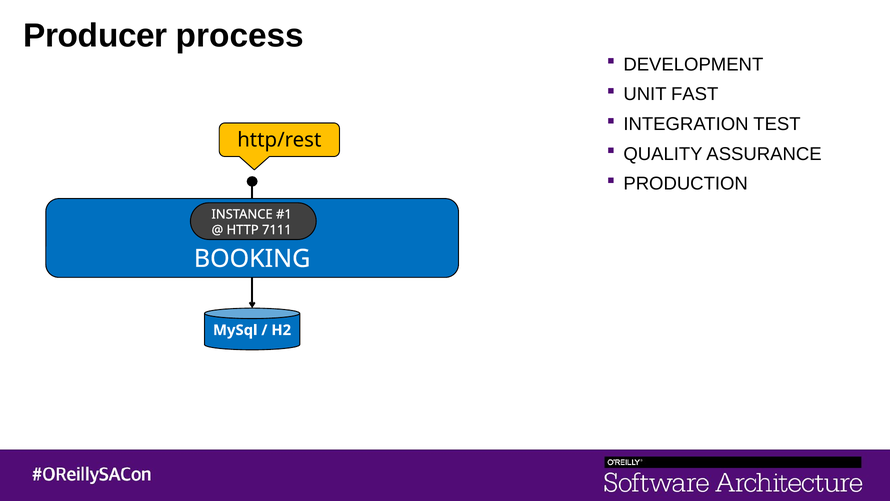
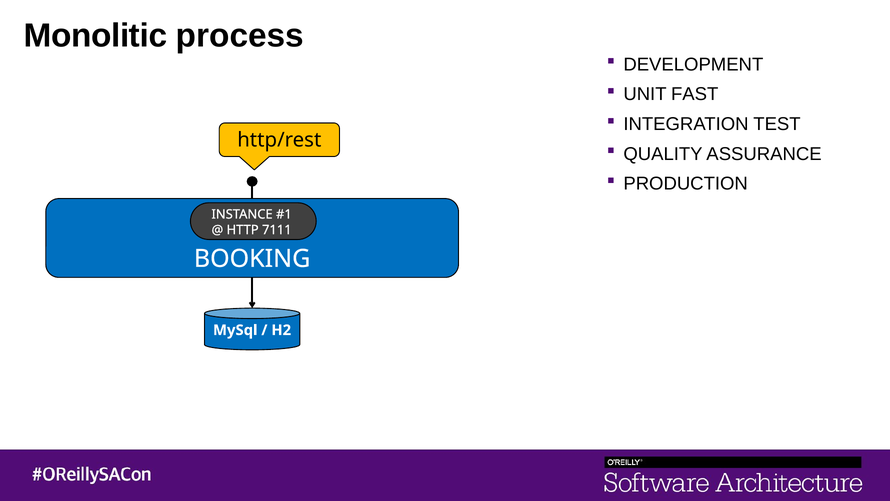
Producer: Producer -> Monolitic (95, 36)
